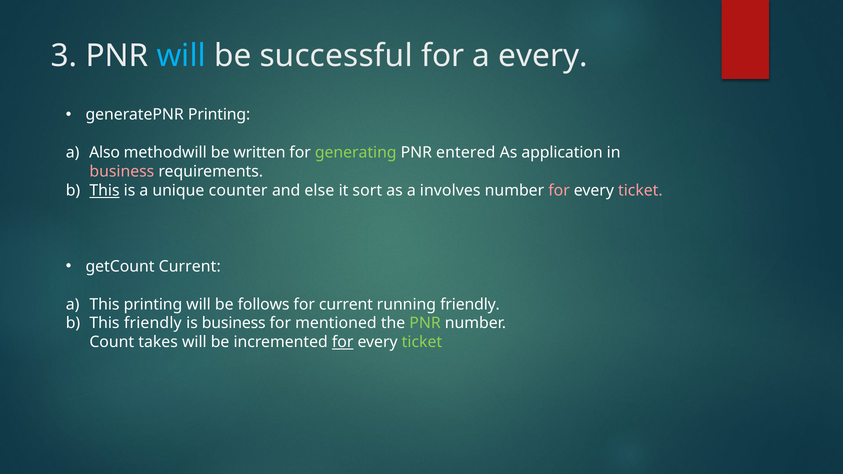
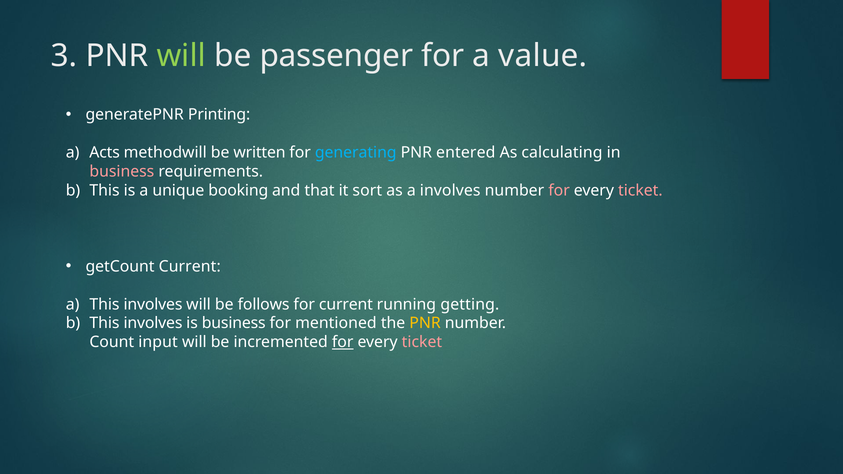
will colour: light blue -> light green (181, 56)
successful: successful -> passenger (336, 56)
a every: every -> value (543, 56)
Also: Also -> Acts (105, 153)
generating colour: light green -> light blue (356, 153)
application: application -> calculating (562, 153)
This underline: present -> none (105, 191)
counter: counter -> booking (238, 191)
else: else -> that (319, 191)
a This printing: printing -> involves (153, 304)
running friendly: friendly -> getting (470, 304)
friendly: friendly -> involves (153, 323)
PNR colour: light green -> yellow (425, 323)
takes: takes -> input (158, 342)
ticket colour: light green -> pink (422, 342)
